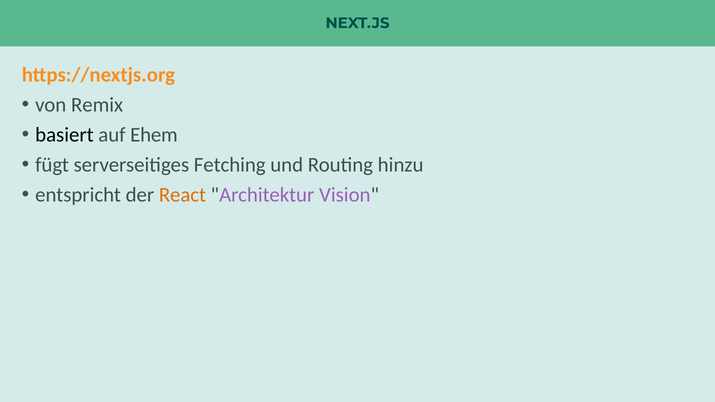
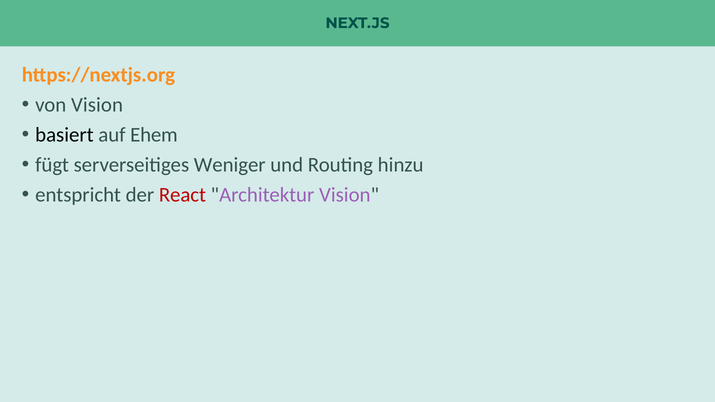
von Remix: Remix -> Vision (97, 105)
Fetching: Fetching -> Weniger (230, 165)
React colour: orange -> red (182, 195)
